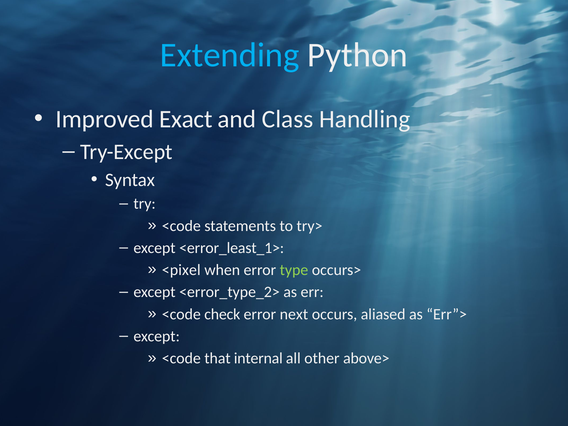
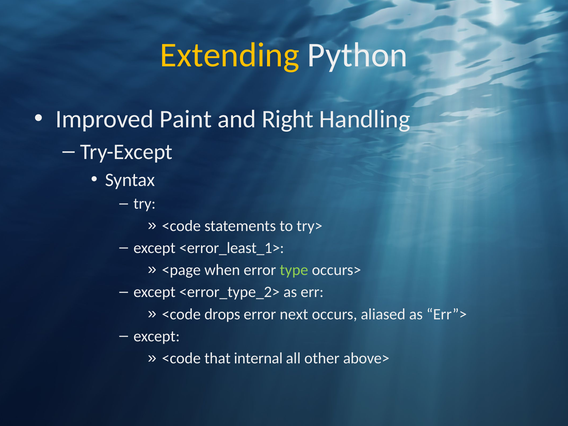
Extending colour: light blue -> yellow (230, 55)
Exact: Exact -> Paint (186, 119)
Class: Class -> Right (288, 119)
<pixel: <pixel -> <page (181, 270)
check: check -> drops (222, 314)
